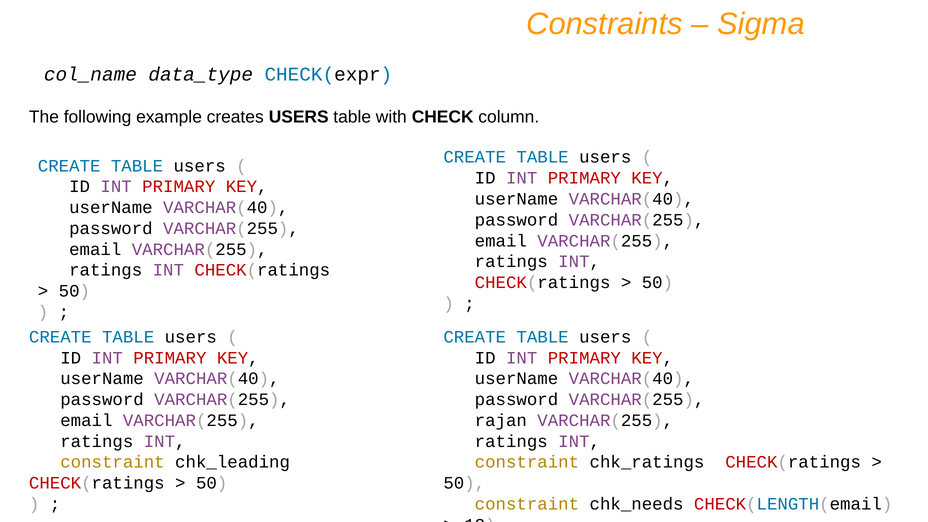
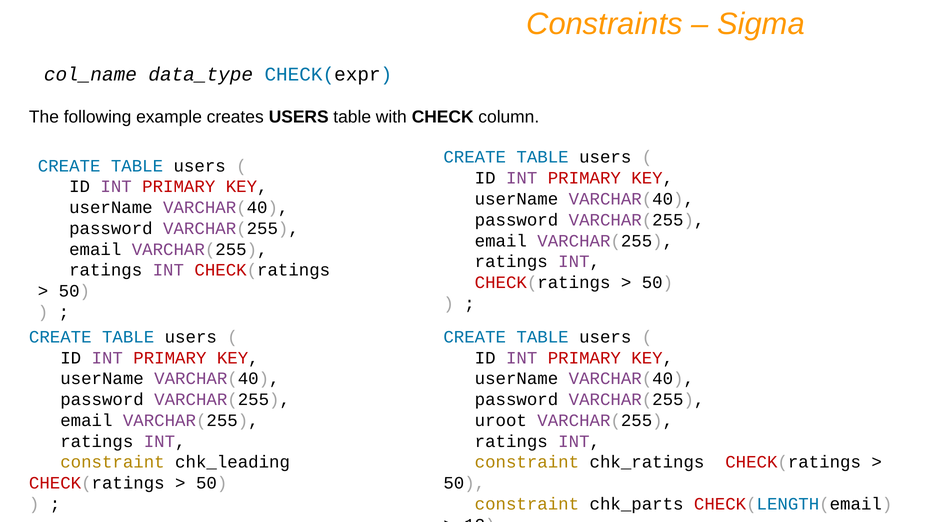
rajan: rajan -> uroot (501, 420)
chk_needs: chk_needs -> chk_parts (637, 504)
